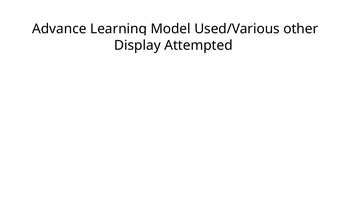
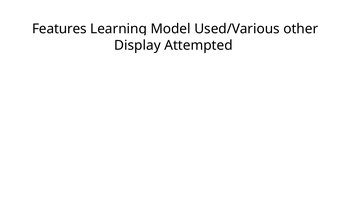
Advance: Advance -> Features (59, 29)
